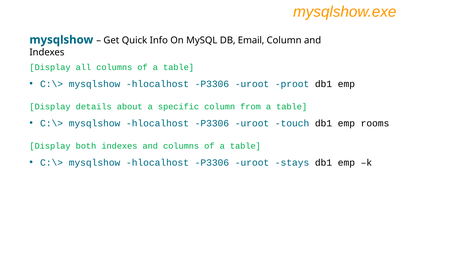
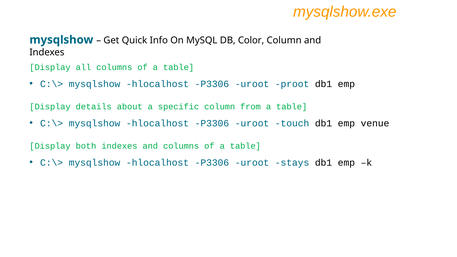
Email: Email -> Color (251, 40)
rooms: rooms -> venue (375, 123)
